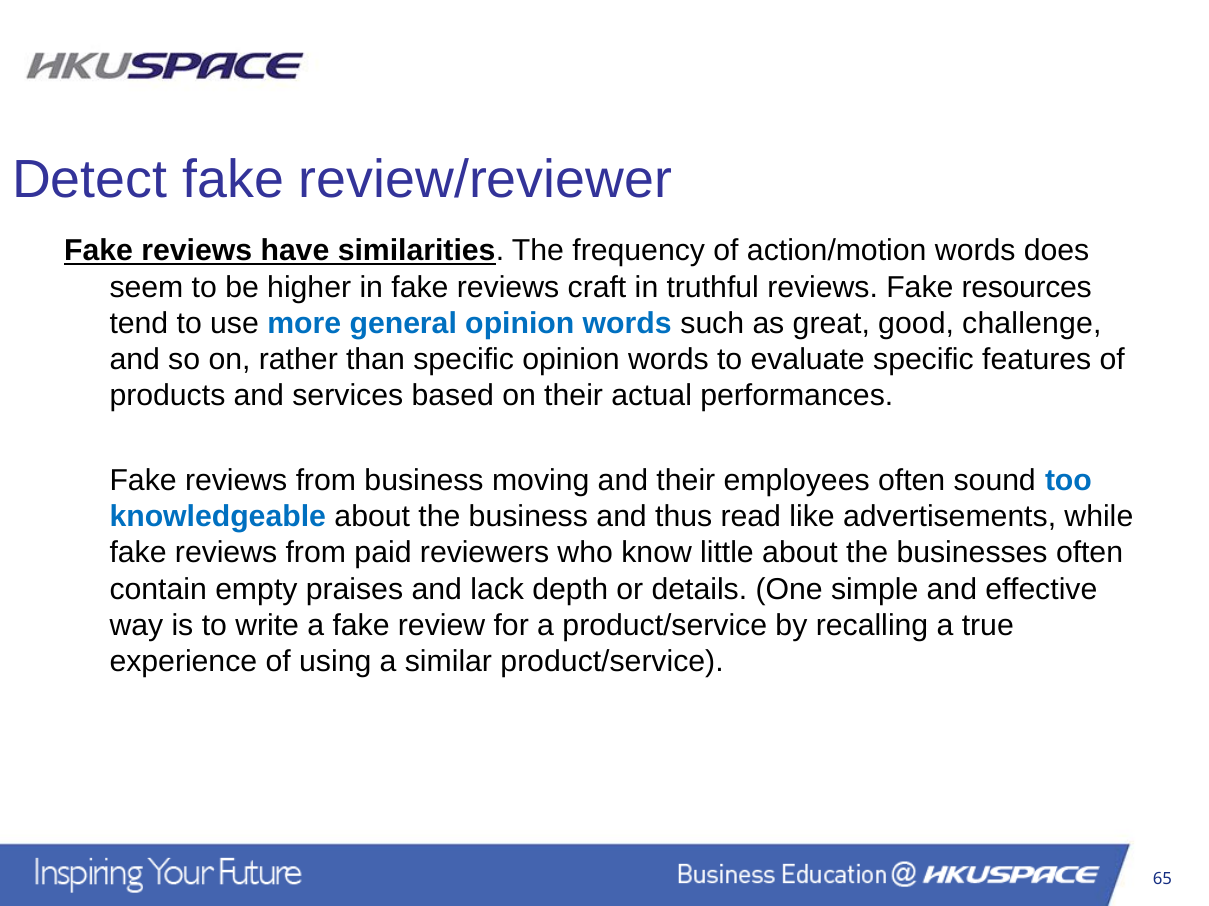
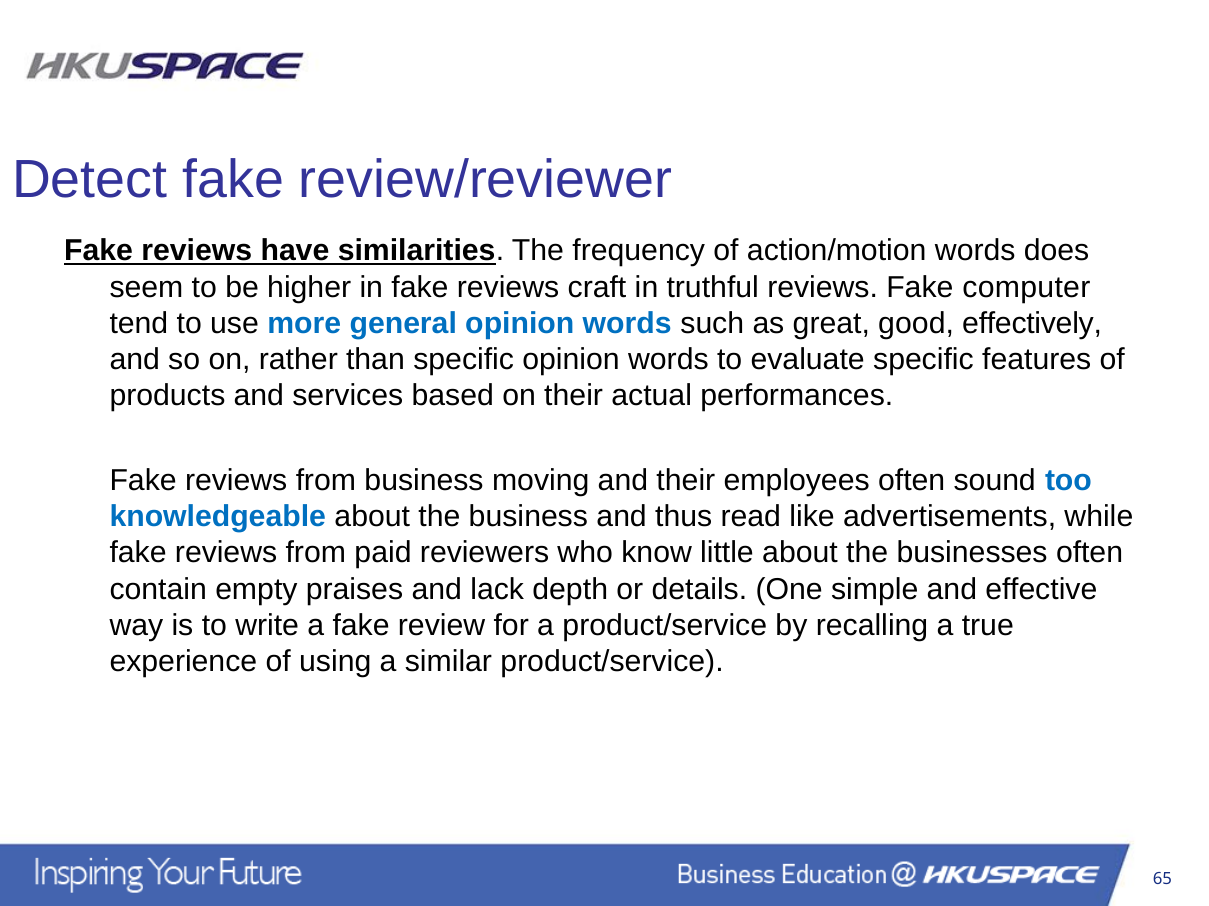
resources: resources -> computer (1026, 287)
challenge: challenge -> effectively (1032, 324)
